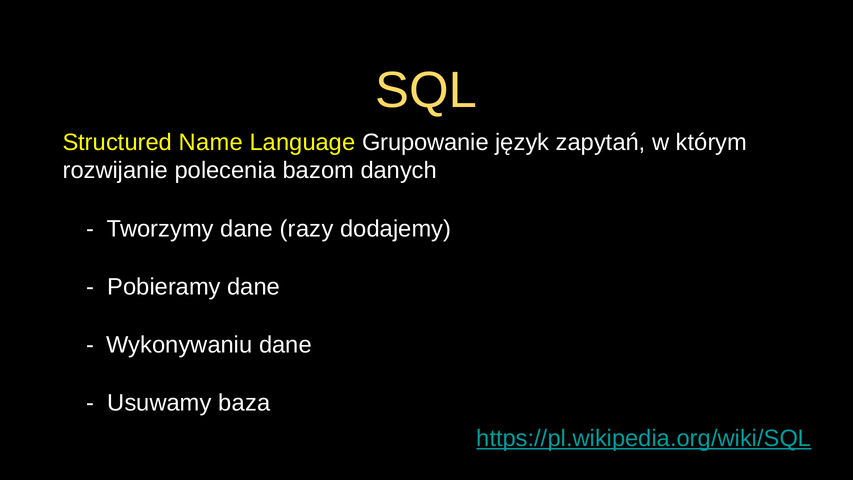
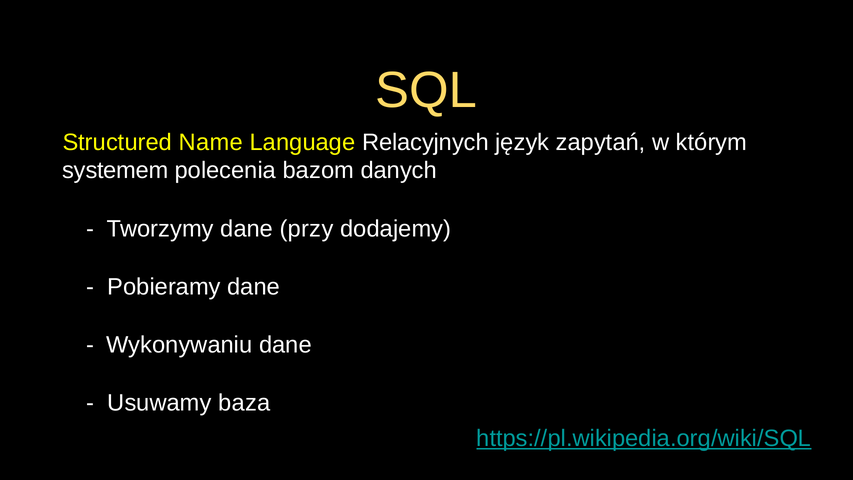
Grupowanie: Grupowanie -> Relacyjnych (425, 142)
rozwijanie: rozwijanie -> systemem (115, 171)
razy: razy -> przy (307, 229)
